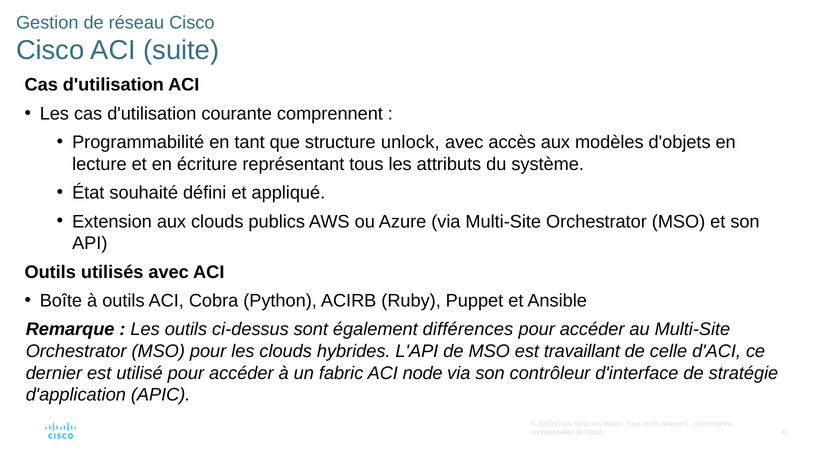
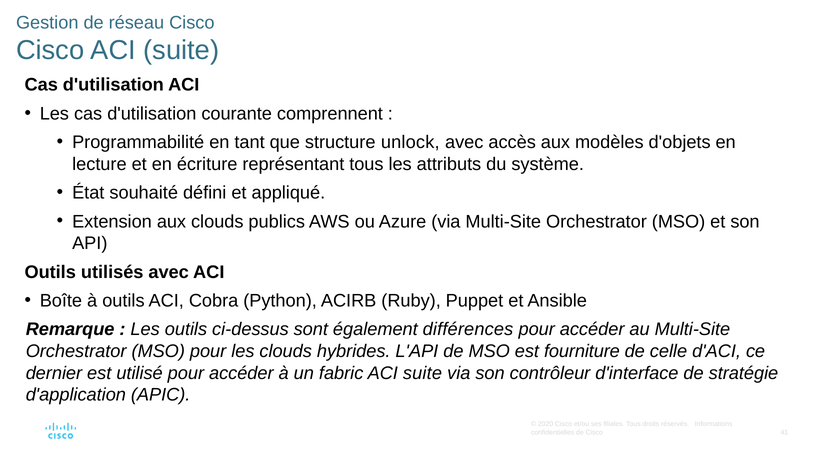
travaillant: travaillant -> fourniture (582, 351)
fabric ACI node: node -> suite (422, 373)
